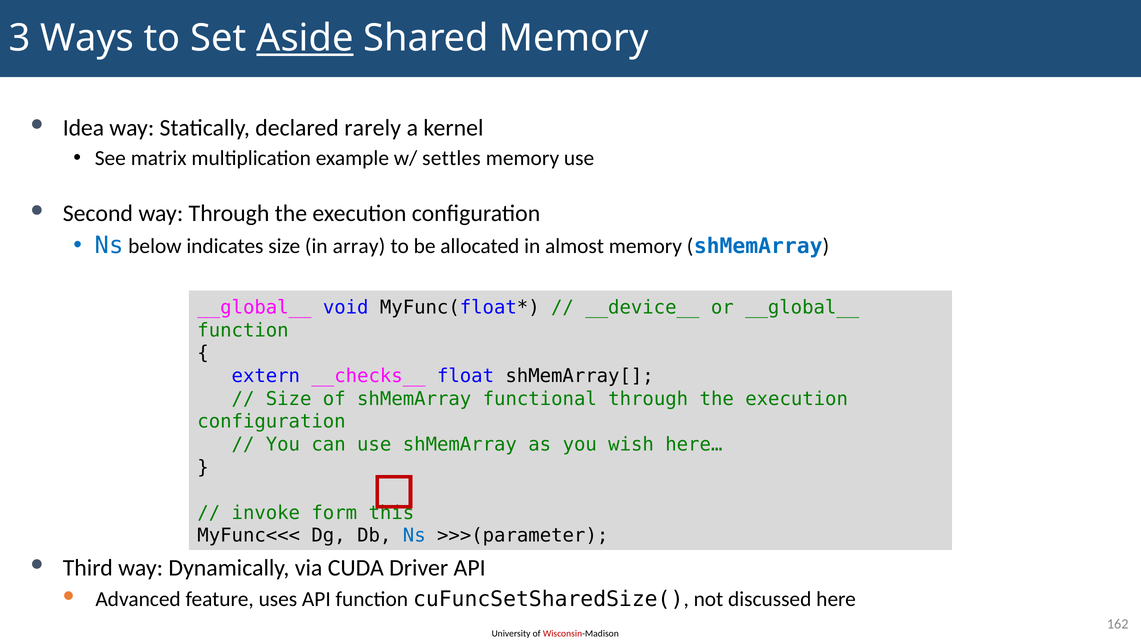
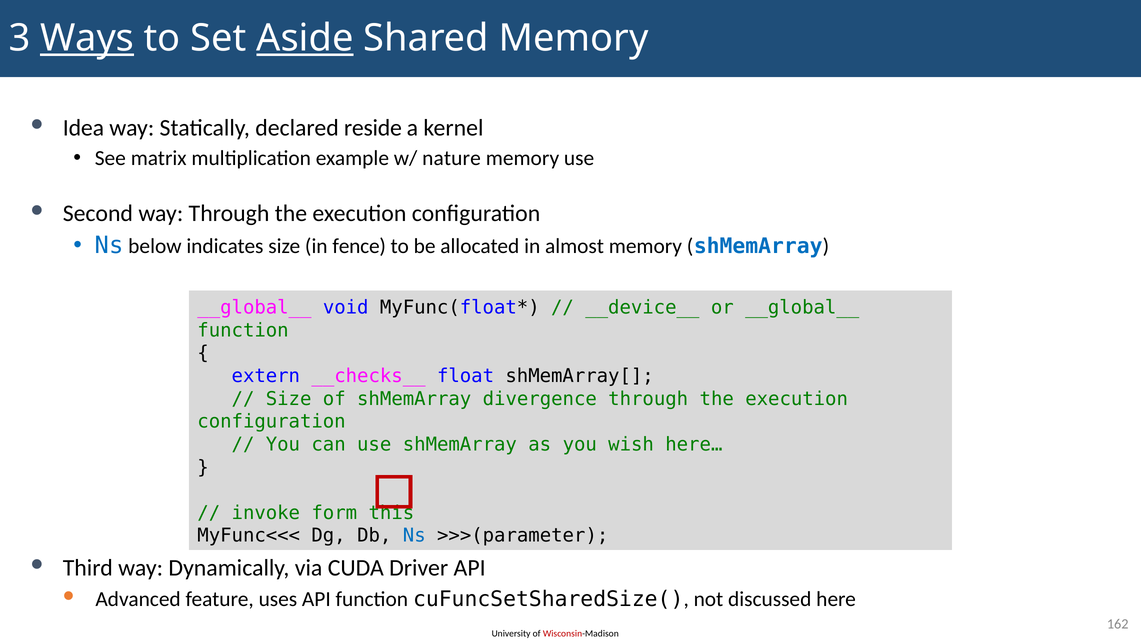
Ways underline: none -> present (87, 38)
rarely: rarely -> reside (373, 128)
settles: settles -> nature (452, 158)
array: array -> fence (359, 246)
functional: functional -> divergence (540, 399)
